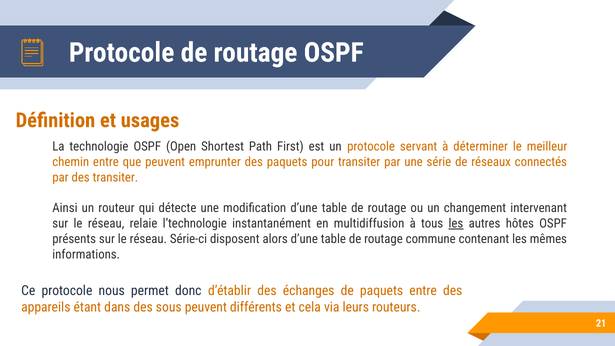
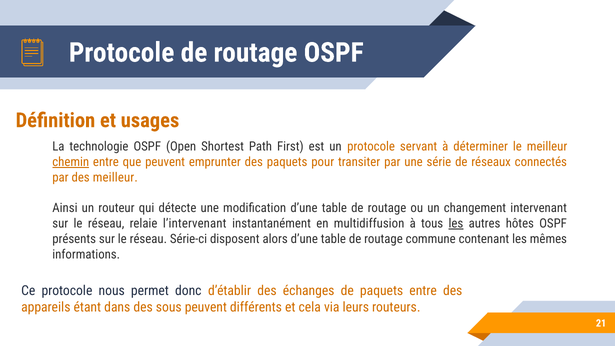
chemin underline: none -> present (71, 162)
des transiter: transiter -> meilleur (115, 177)
l’technologie: l’technologie -> l’intervenant (195, 223)
